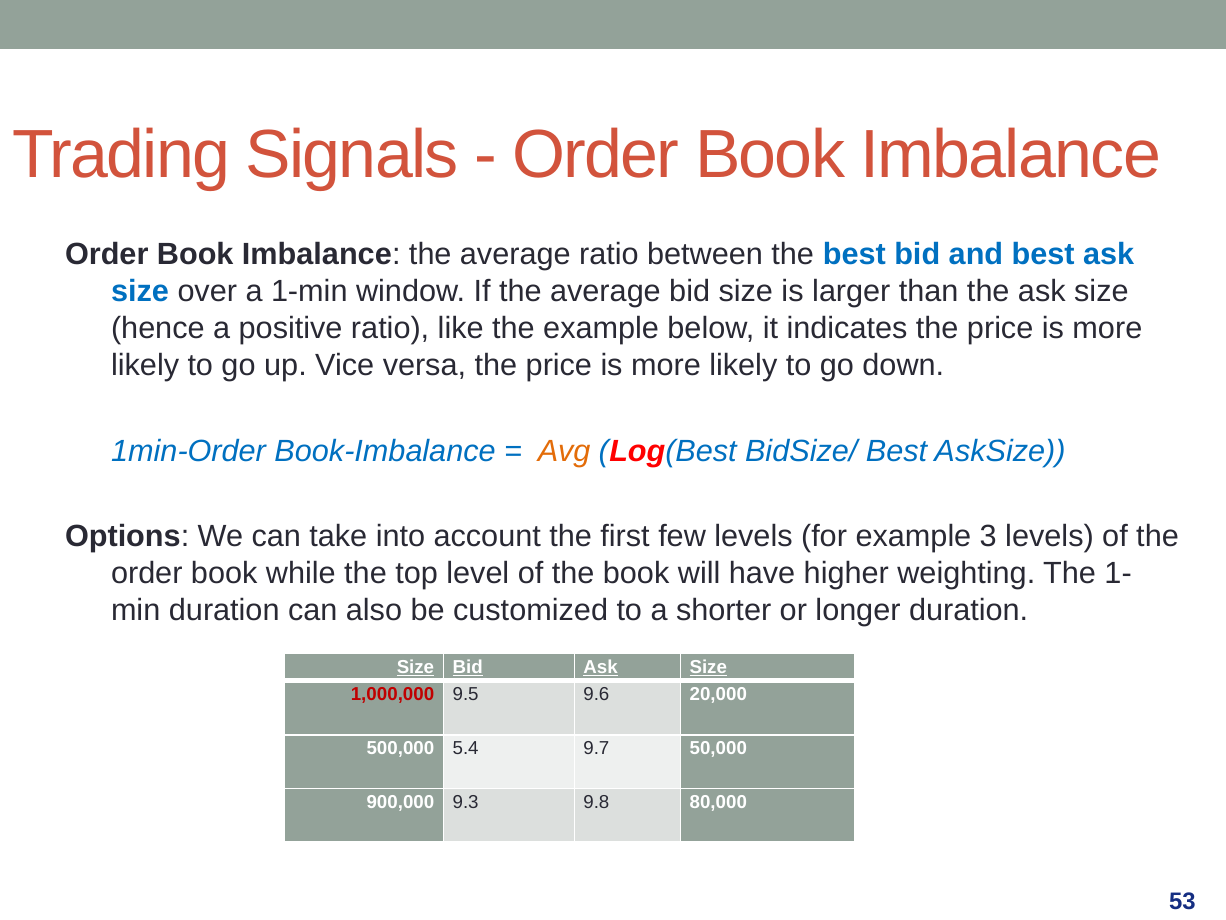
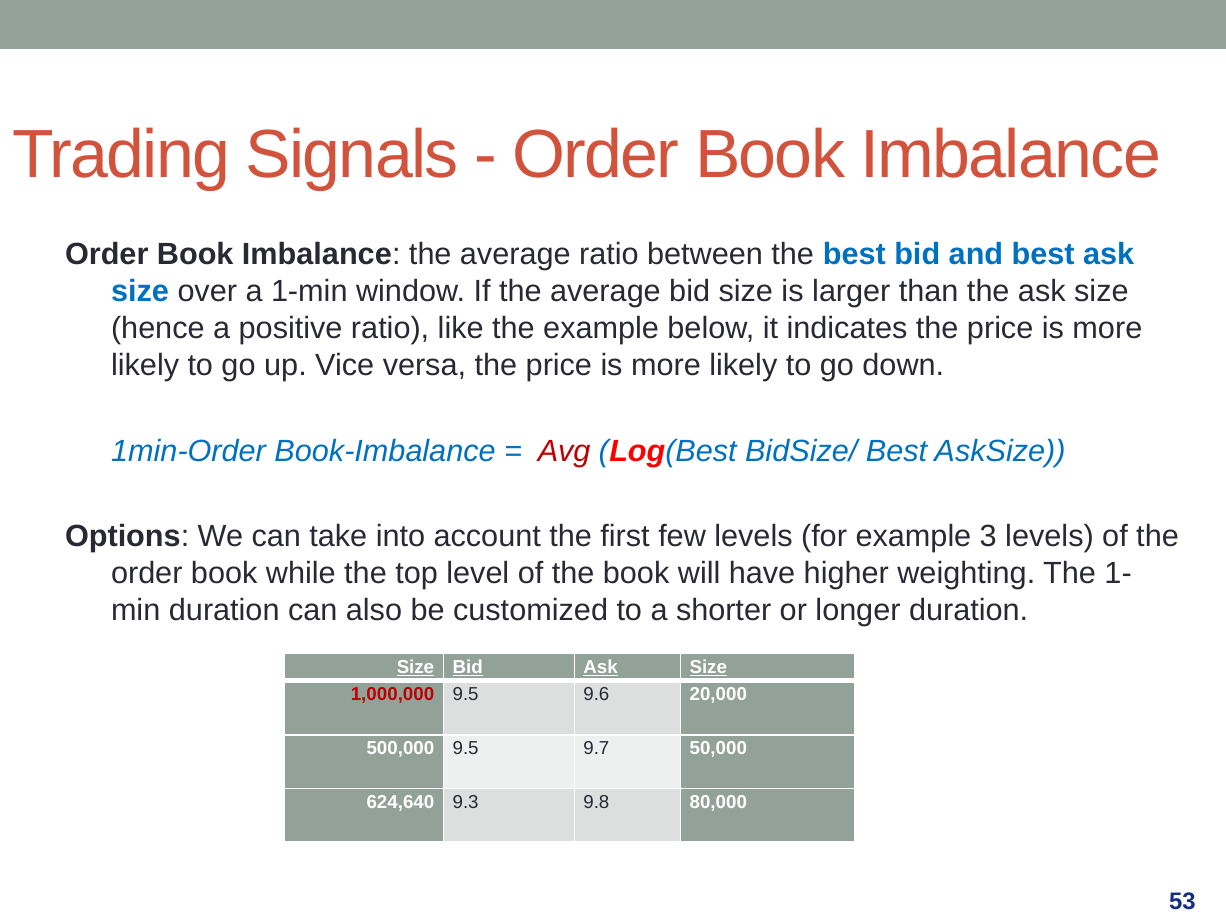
Avg colour: orange -> red (564, 451)
500,000 5.4: 5.4 -> 9.5 (466, 748)
900,000: 900,000 -> 624,640 (400, 802)
